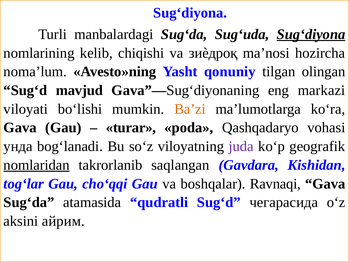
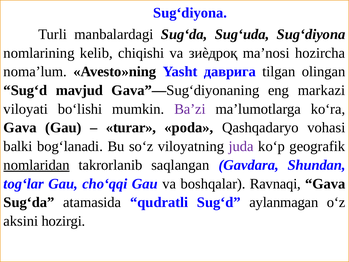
Sug‘diyona underline: present -> none (311, 34)
qonuniy: qonuniy -> даврига (230, 72)
Ba’zi colour: orange -> purple (190, 109)
унда: унда -> balki (18, 146)
Kishidan: Kishidan -> Shundan (317, 165)
чегарасида: чегарасида -> aylanmagan (284, 202)
айрим: айрим -> hozirgi (63, 221)
